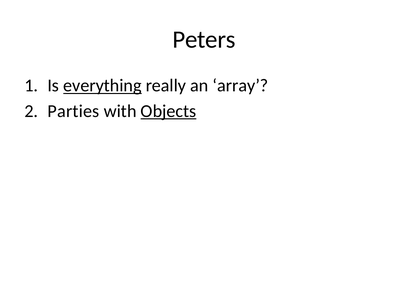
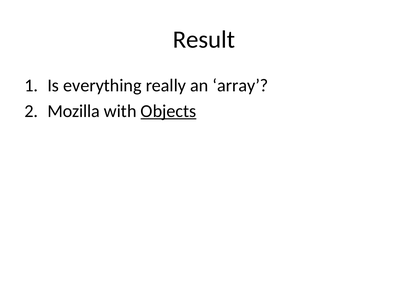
Peters: Peters -> Result (204, 39)
everything underline: present -> none (102, 86)
Parties: Parties -> Mozilla (74, 111)
